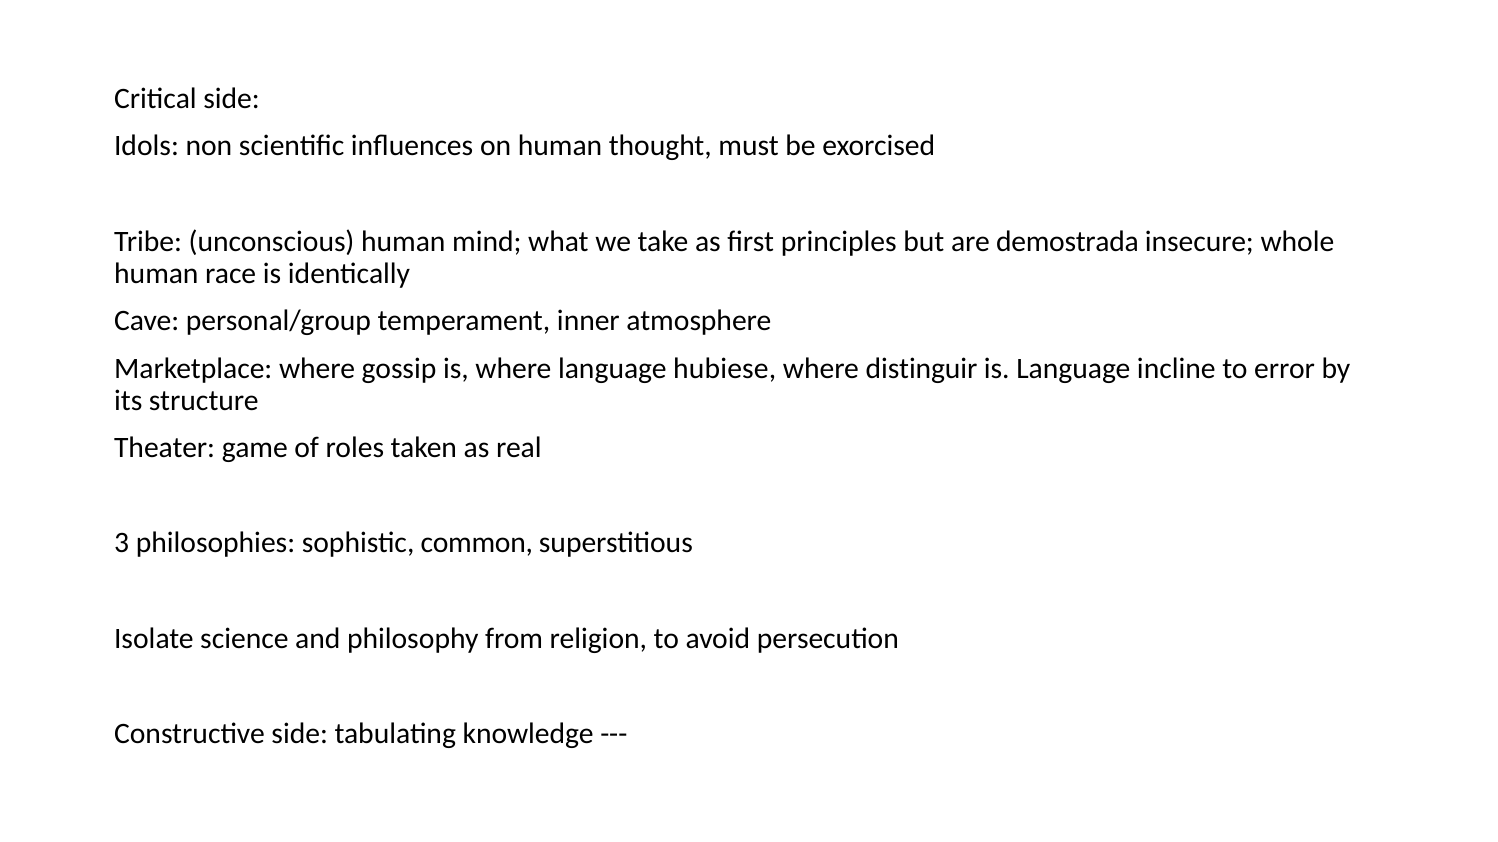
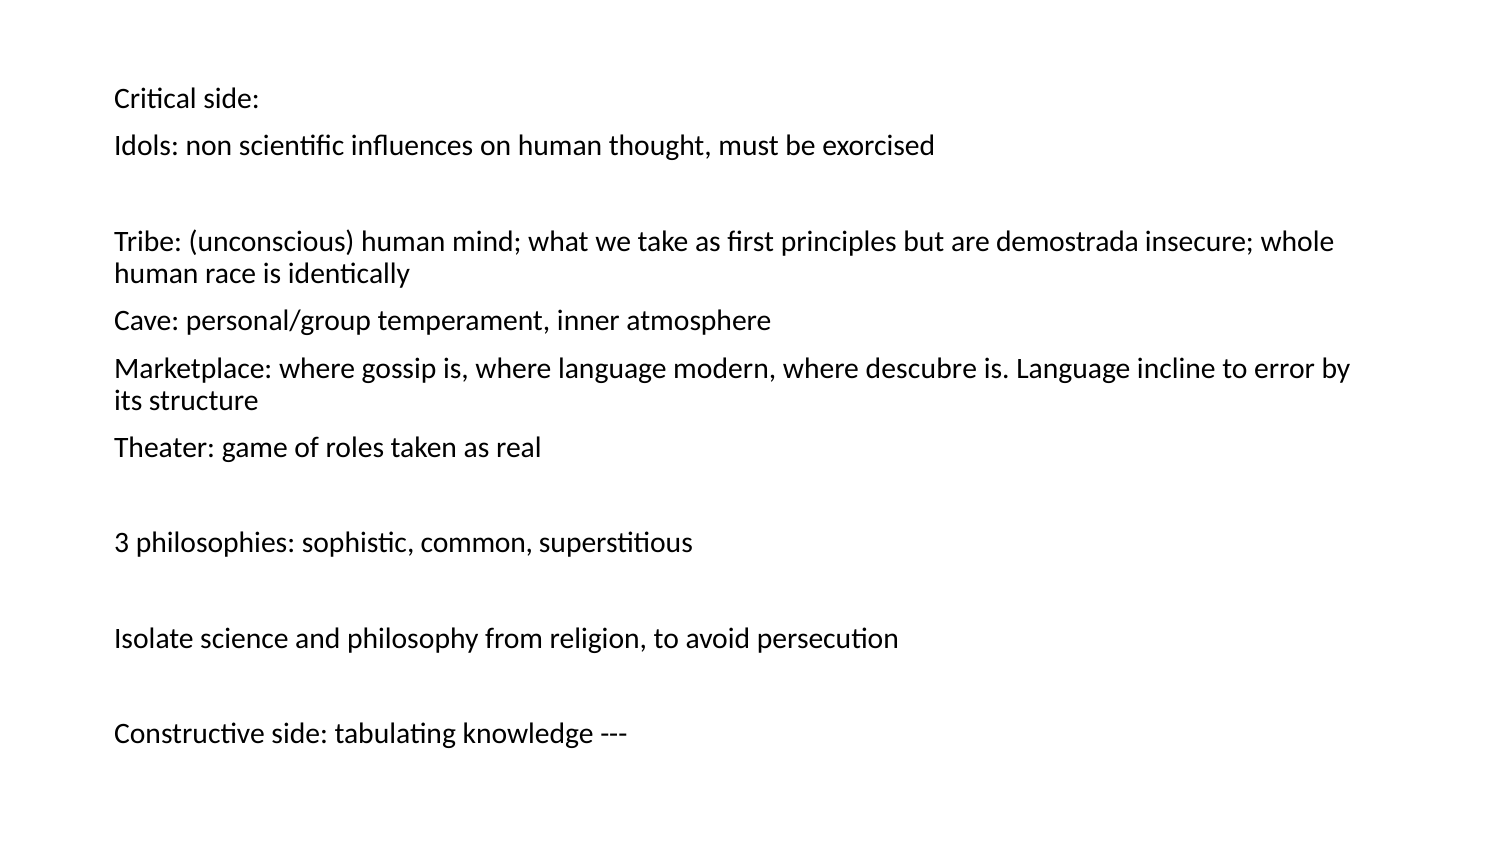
hubiese: hubiese -> modern (725, 369)
distinguir: distinguir -> descubre (921, 369)
